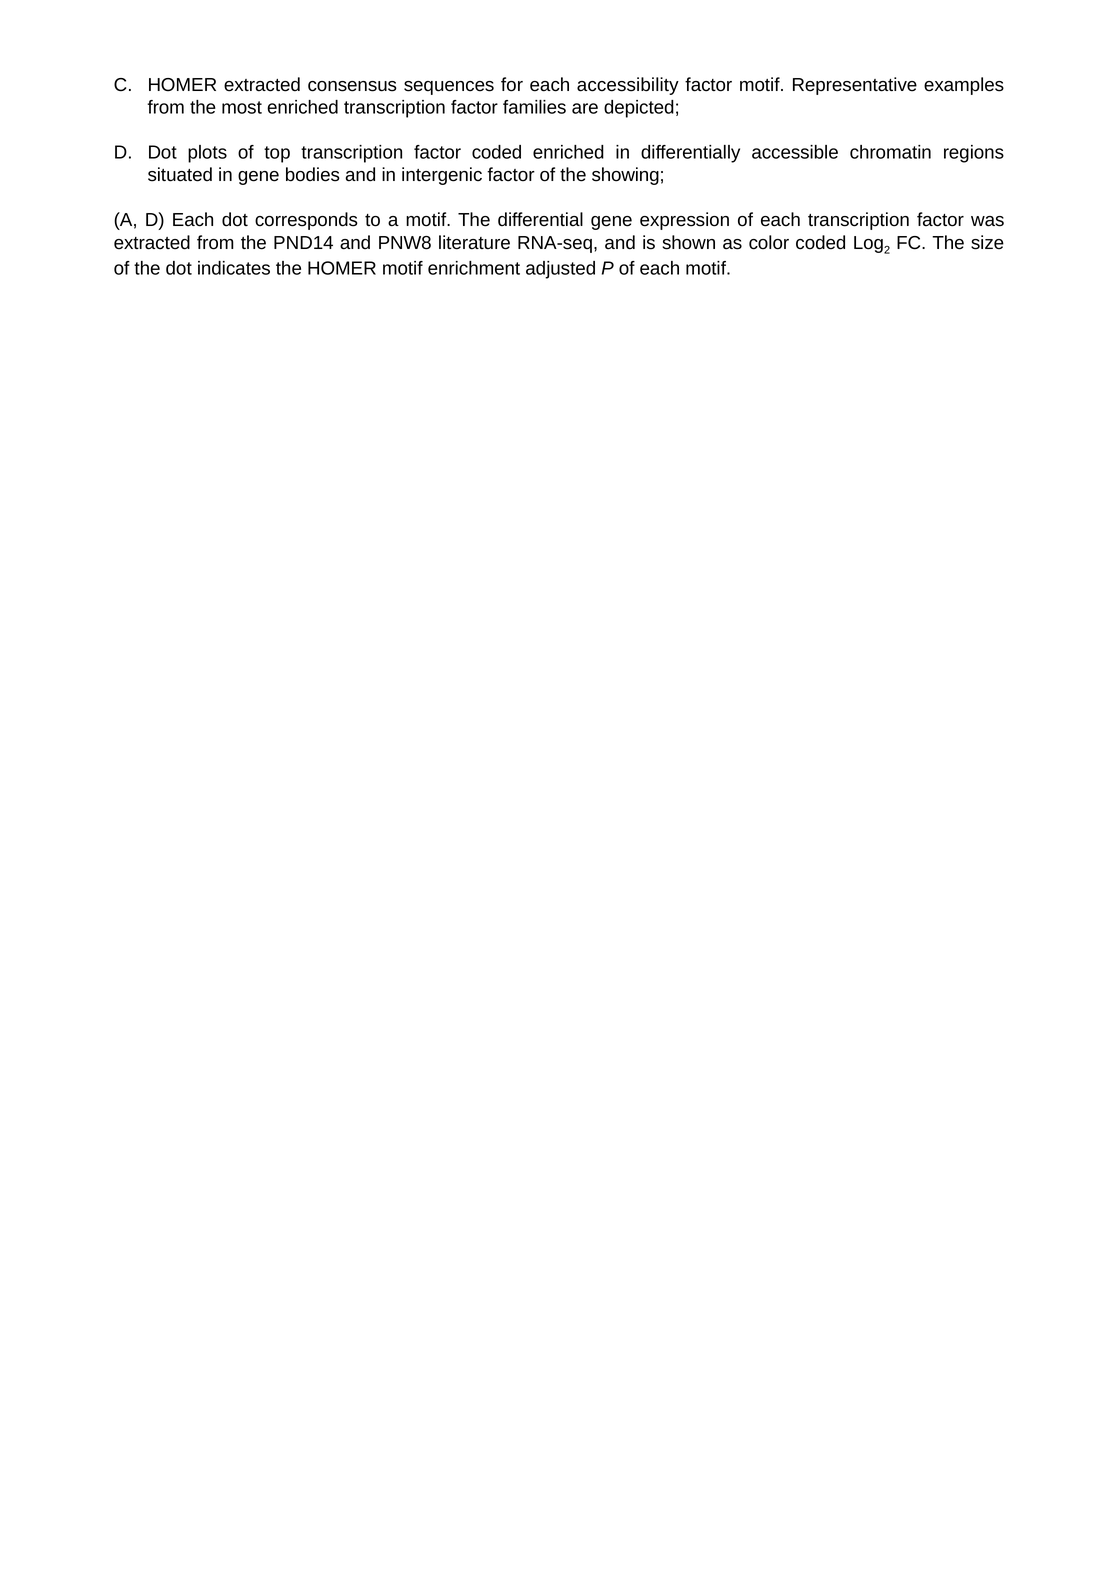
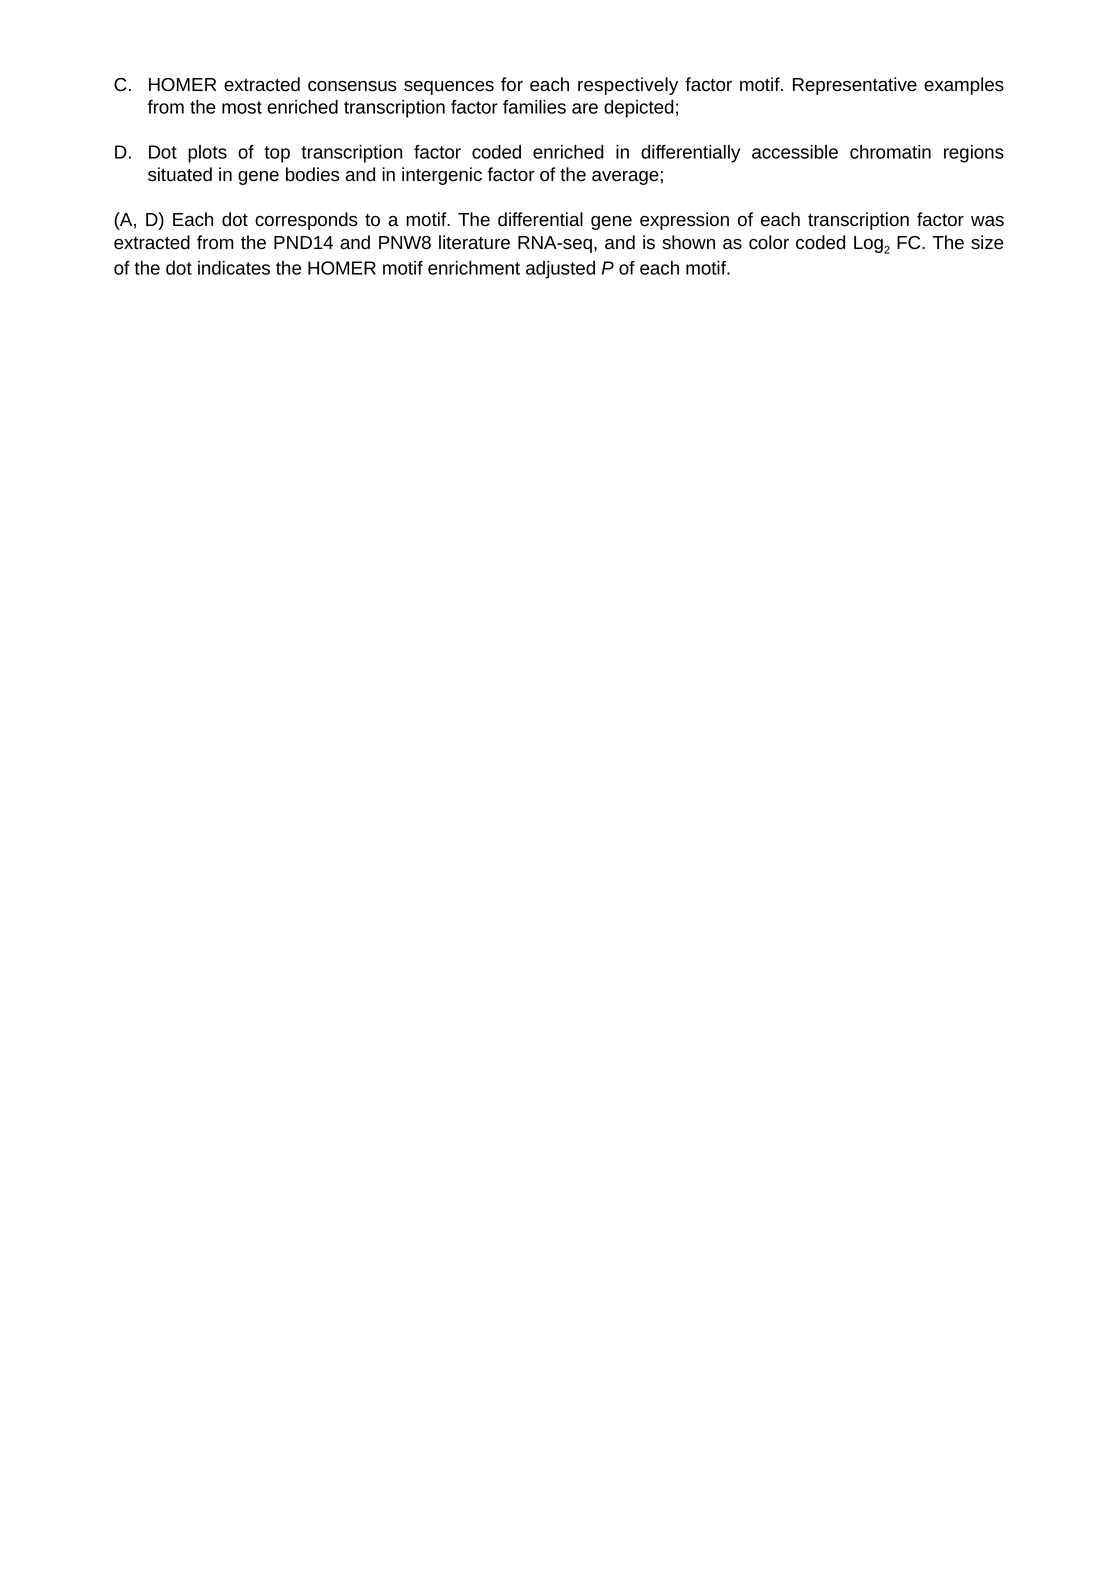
accessibility: accessibility -> respectively (628, 85)
showing: showing -> average (628, 175)
